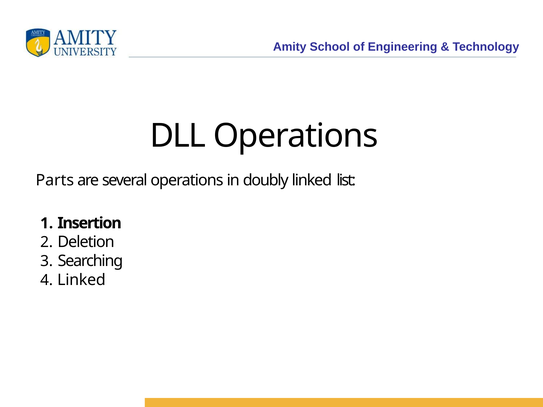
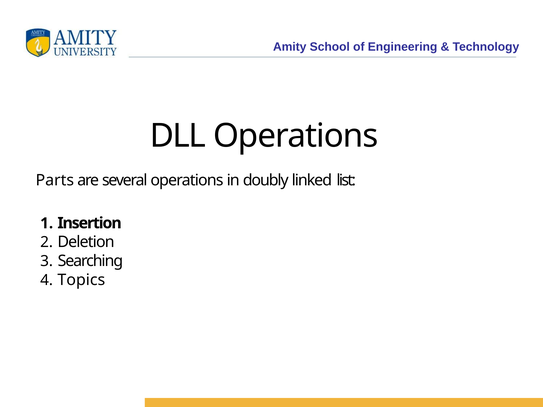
Linked: Linked -> Topics (81, 280)
